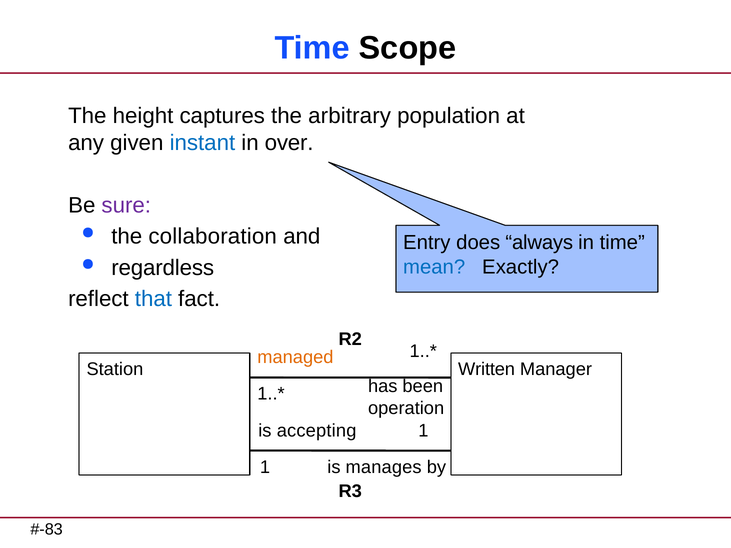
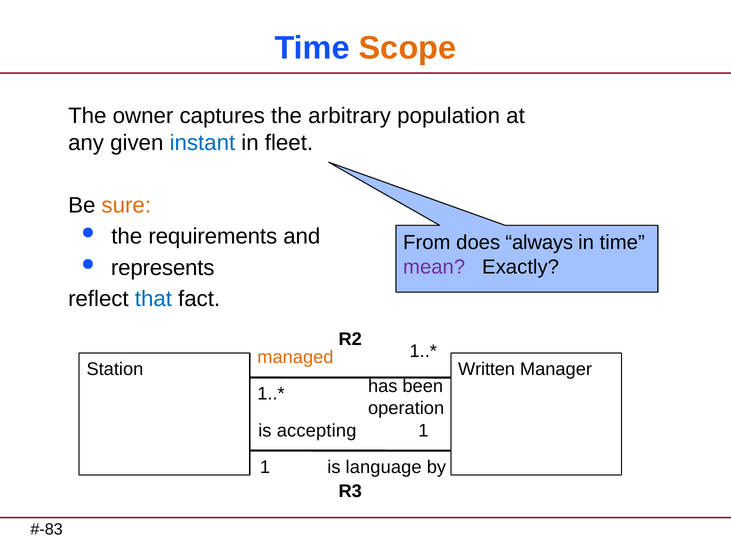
Scope colour: black -> orange (408, 48)
height: height -> owner (143, 116)
over: over -> fleet (289, 143)
sure colour: purple -> orange (126, 205)
collaboration: collaboration -> requirements (213, 237)
Entry: Entry -> From (427, 243)
mean colour: blue -> purple (434, 267)
regardless: regardless -> represents (163, 268)
manages: manages -> language (384, 467)
